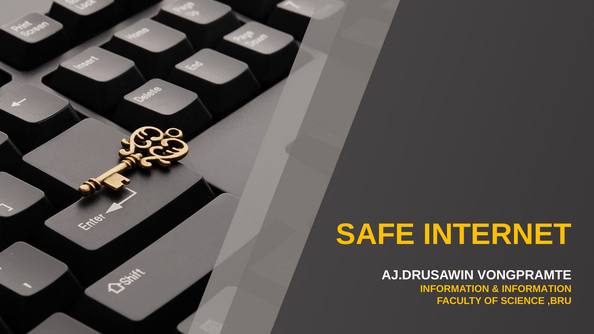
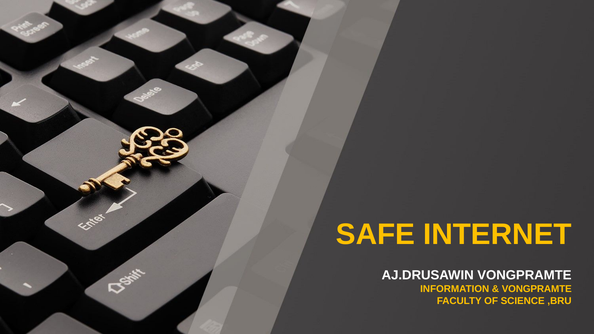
INFORMATION: INFORMATION -> VONGPRAMTE (537, 289)
